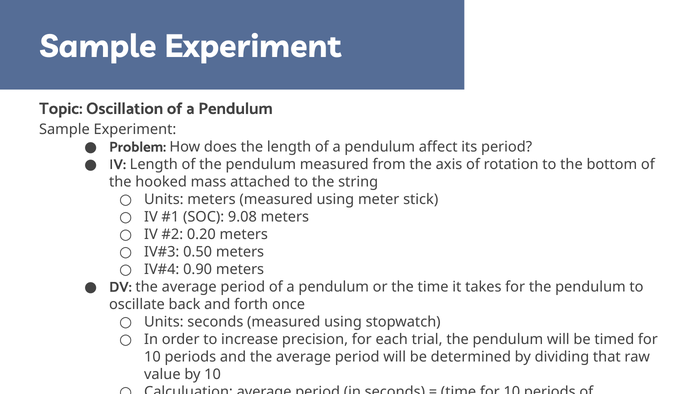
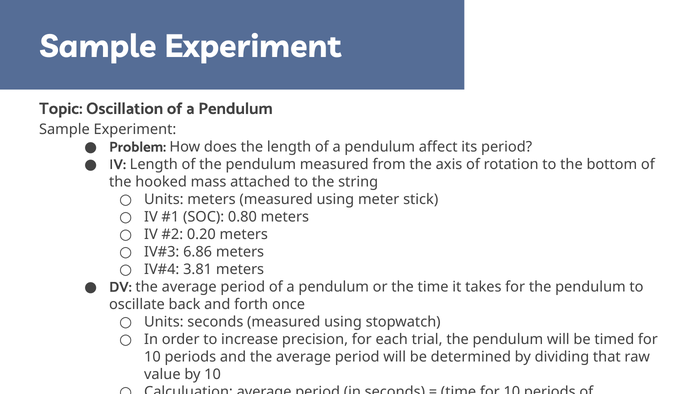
9.08: 9.08 -> 0.80 (242, 217)
0.50: 0.50 -> 6.86 (198, 252)
0.90: 0.90 -> 3.81 (198, 269)
